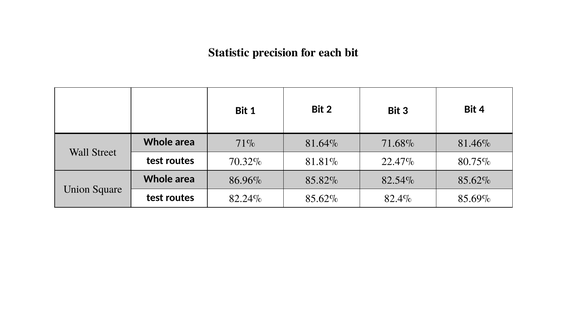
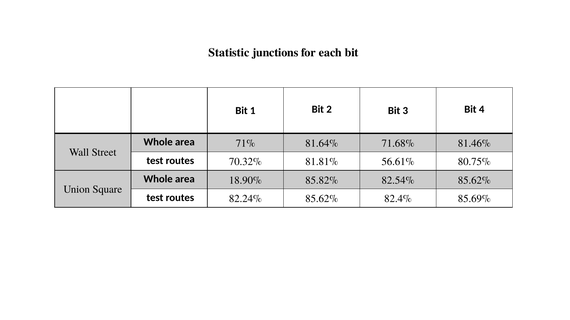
precision: precision -> junctions (275, 53)
22.47%: 22.47% -> 56.61% (398, 162)
86.96%: 86.96% -> 18.90% (245, 181)
